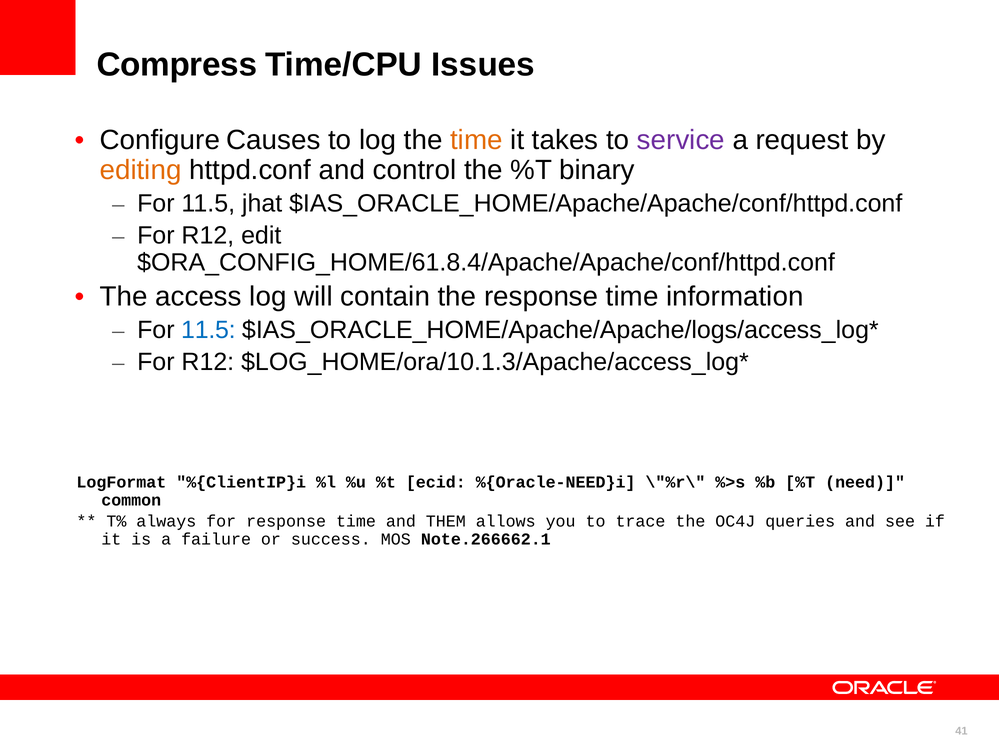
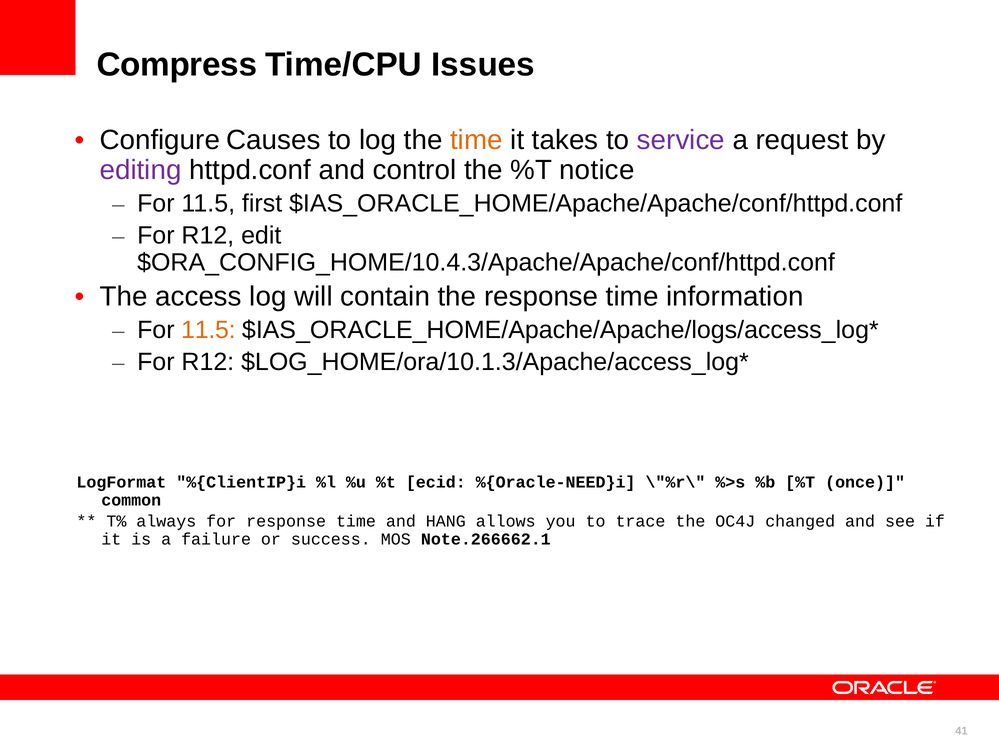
editing colour: orange -> purple (141, 170)
binary: binary -> notice (597, 170)
jhat: jhat -> first (262, 203)
$ORA_CONFIG_HOME/61.8.4/Apache/Apache/conf/httpd.conf: $ORA_CONFIG_HOME/61.8.4/Apache/Apache/conf/httpd.conf -> $ORA_CONFIG_HOME/10.4.3/Apache/Apache/conf/httpd.conf (486, 262)
11.5 colour: blue -> orange (208, 330)
need: need -> once (865, 482)
THEM: THEM -> HANG (446, 521)
queries: queries -> changed (800, 521)
